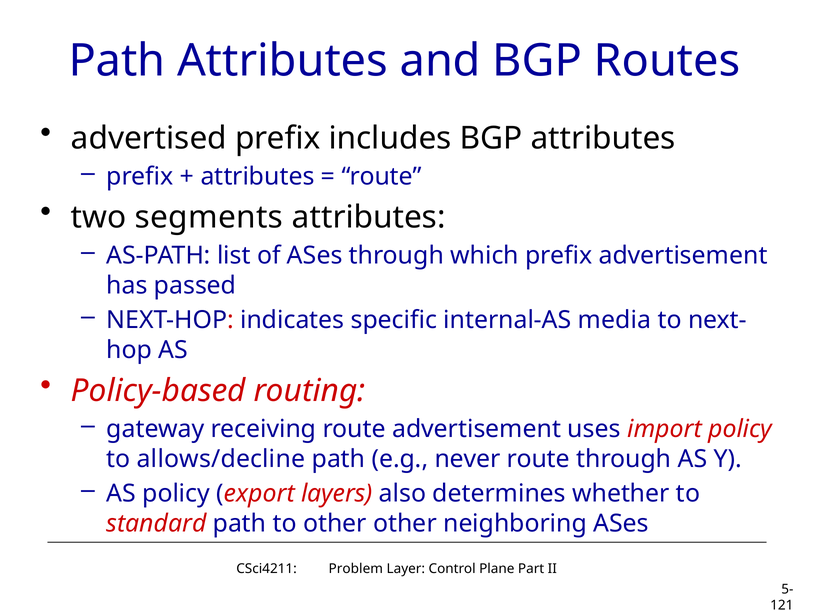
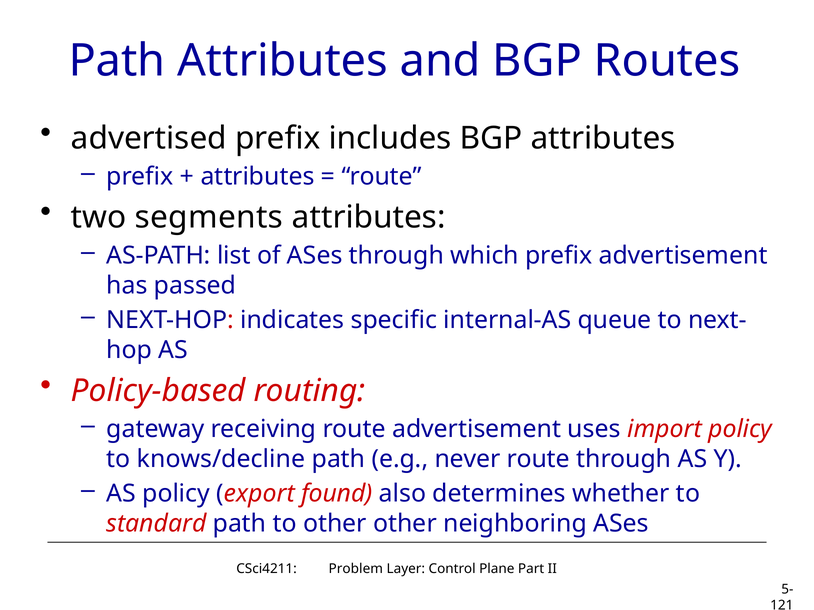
media: media -> queue (615, 320)
allows/decline: allows/decline -> knows/decline (221, 459)
layers: layers -> found (337, 494)
